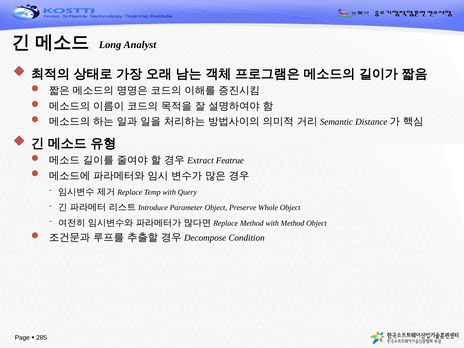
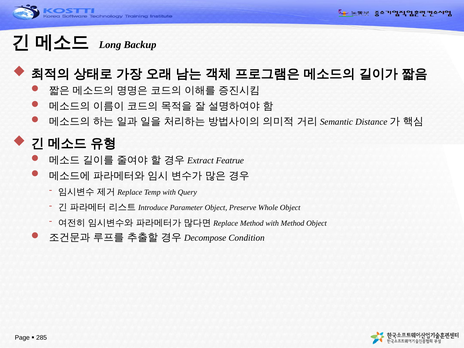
Analyst: Analyst -> Backup (140, 45)
